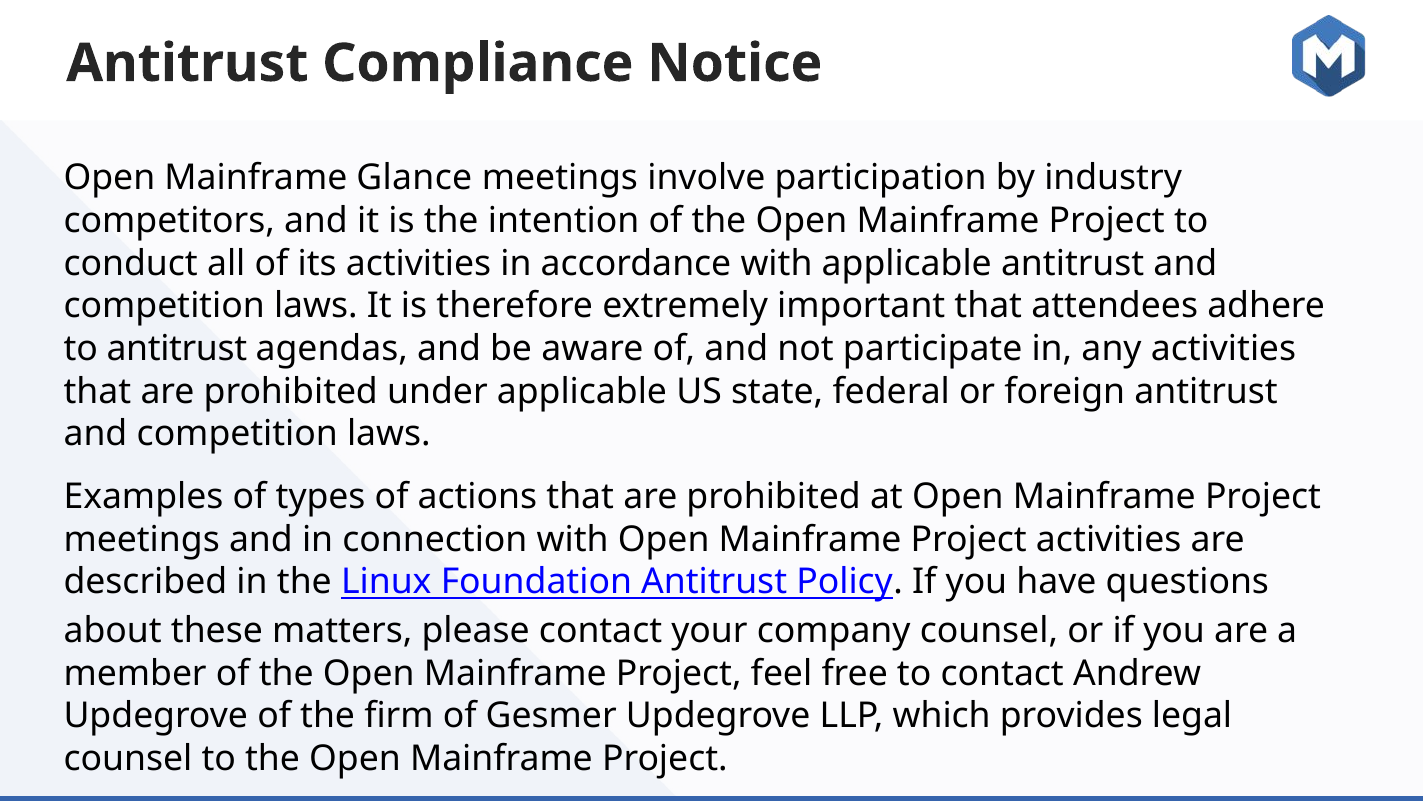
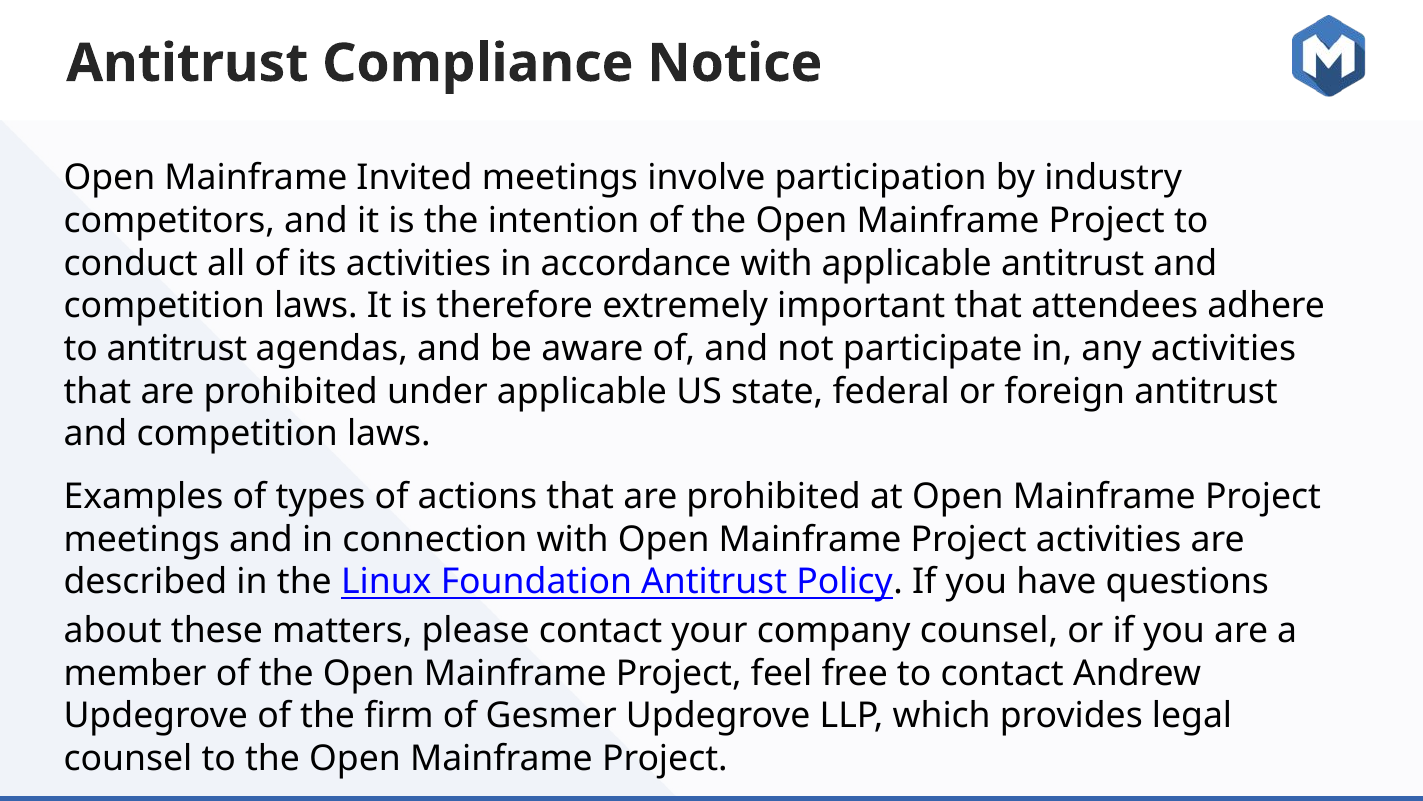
Glance: Glance -> Invited (415, 178)
